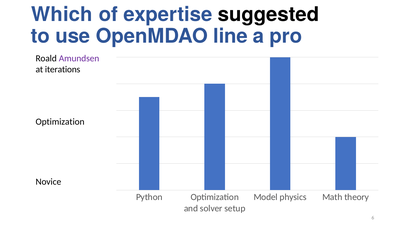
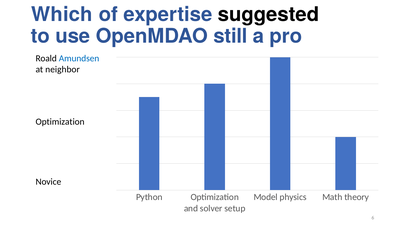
line: line -> still (230, 36)
Amundsen colour: purple -> blue (79, 58)
iterations: iterations -> neighbor (63, 69)
